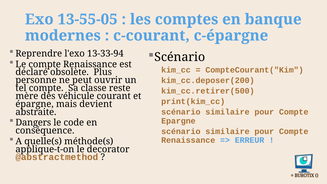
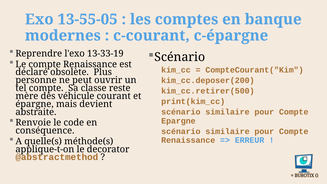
13-33-94: 13-33-94 -> 13-33-19 (105, 54)
Dangers: Dangers -> Renvoie (33, 123)
